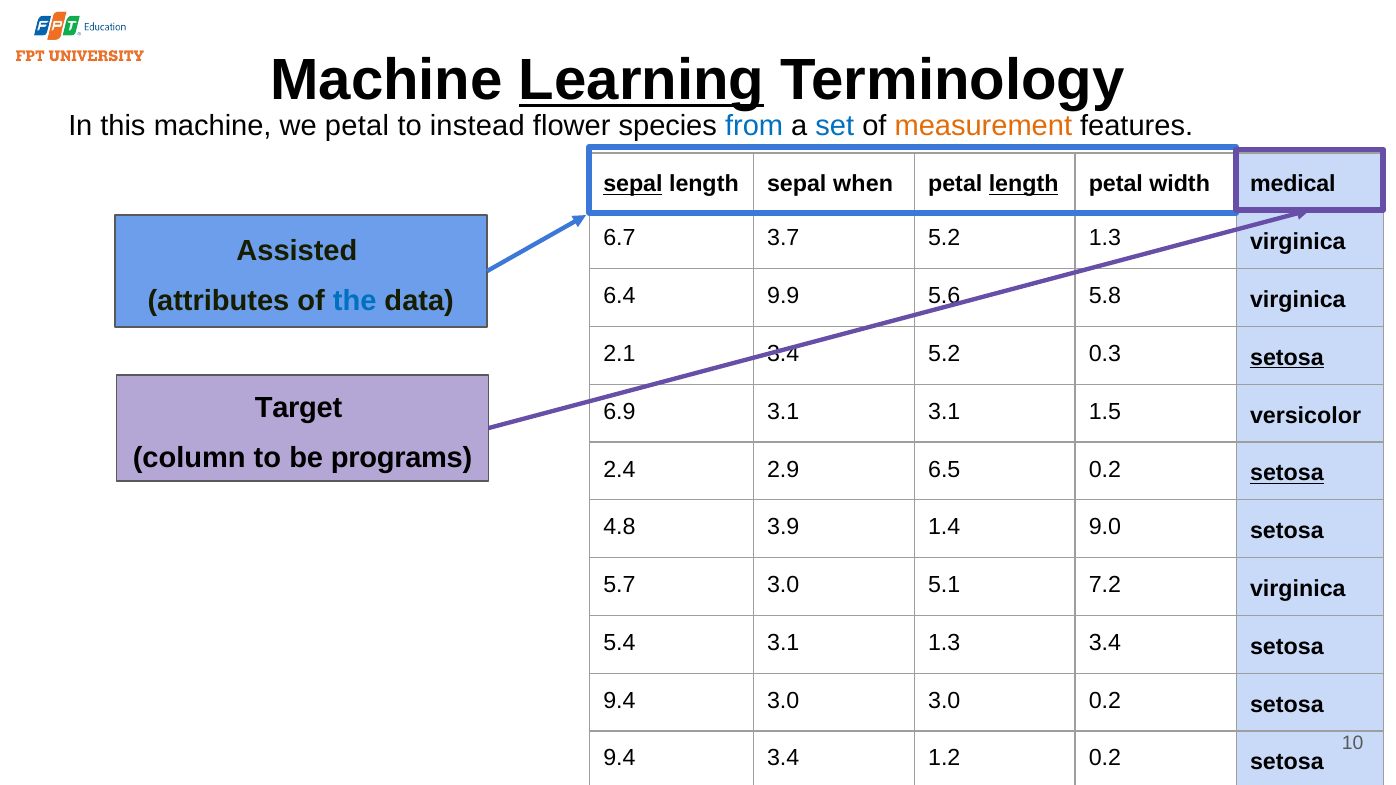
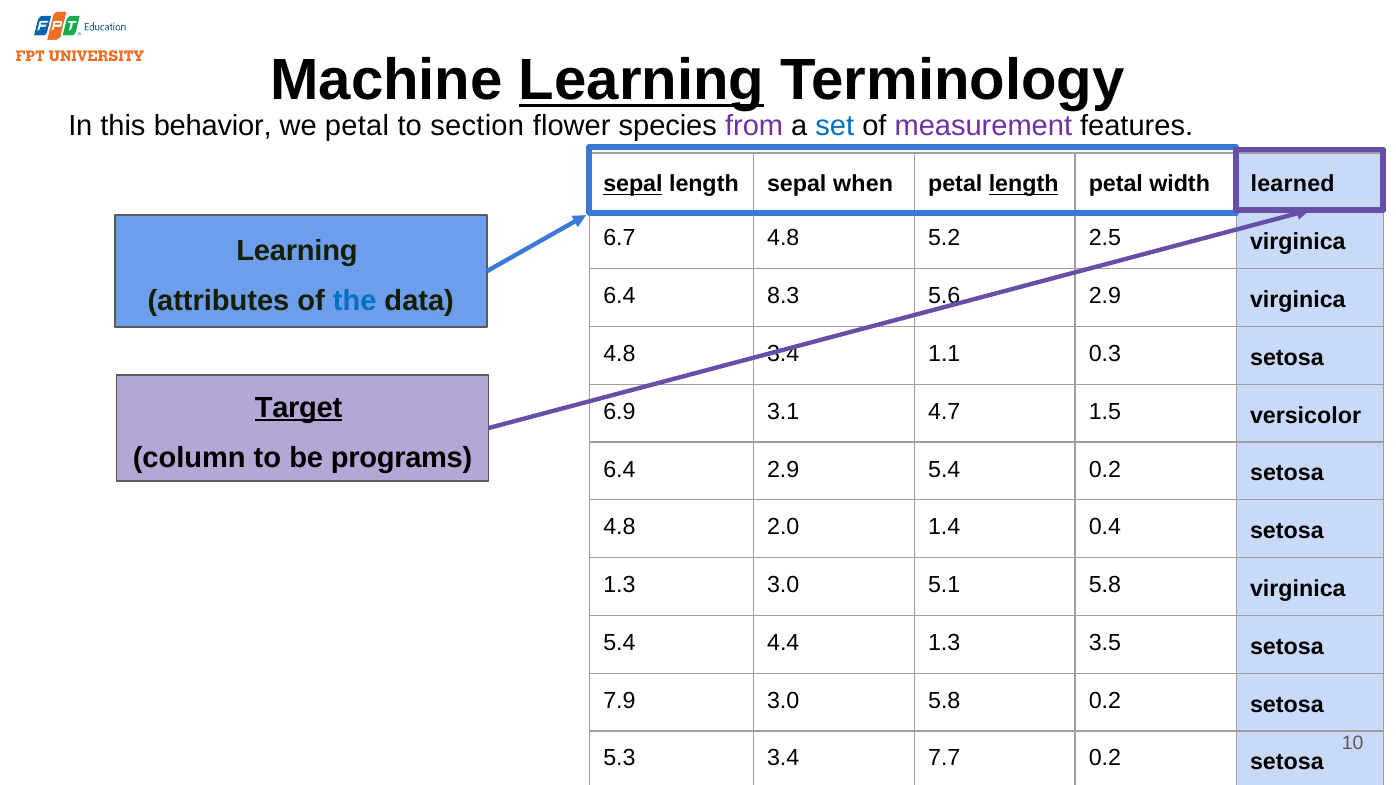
this machine: machine -> behavior (213, 126)
instead: instead -> section (477, 126)
from colour: blue -> purple (754, 126)
measurement colour: orange -> purple (983, 126)
medical: medical -> learned (1293, 184)
6.7 3.7: 3.7 -> 4.8 (783, 238)
5.2 1.3: 1.3 -> 2.5 (1105, 238)
Assisted: Assisted -> Learning (297, 251)
9.9: 9.9 -> 8.3 (783, 296)
5.6 5.8: 5.8 -> 2.9 (1105, 296)
2.1: 2.1 -> 4.8 (619, 354)
3.4 5.2: 5.2 -> 1.1 (944, 354)
setosa underline: present -> none (1287, 358)
Target underline: none -> present (299, 408)
3.1 3.1: 3.1 -> 4.7 (944, 412)
2.4: 2.4 -> 6.4 (619, 469)
2.9 6.5: 6.5 -> 5.4 (944, 469)
setosa underline: present -> none (1287, 473)
3.9: 3.9 -> 2.0 (783, 527)
9.0: 9.0 -> 0.4 (1105, 527)
5.7: 5.7 -> 1.3 (619, 585)
5.1 7.2: 7.2 -> 5.8 (1105, 585)
5.4 3.1: 3.1 -> 4.4 (783, 643)
1.3 3.4: 3.4 -> 3.5 (1105, 643)
9.4: 9.4 -> 7.9 (619, 701)
3.0 3.0: 3.0 -> 5.8 (944, 701)
9.4: 9.4 -> 5.3 (619, 759)
1.2: 1.2 -> 7.7 (944, 759)
